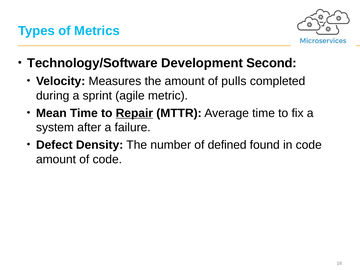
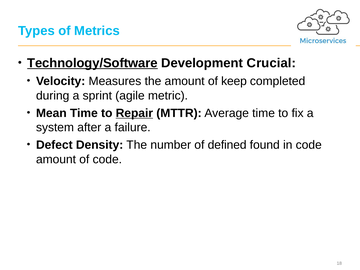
Technology/Software underline: none -> present (92, 63)
Second: Second -> Crucial (271, 63)
pulls: pulls -> keep (234, 81)
